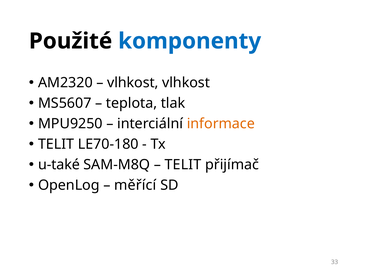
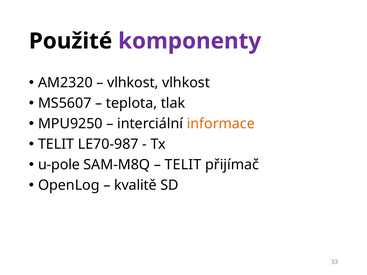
komponenty colour: blue -> purple (190, 41)
LE70-180: LE70-180 -> LE70-987 (108, 144)
u-také: u-také -> u-pole (59, 165)
měřící: měřící -> kvalitě (135, 185)
